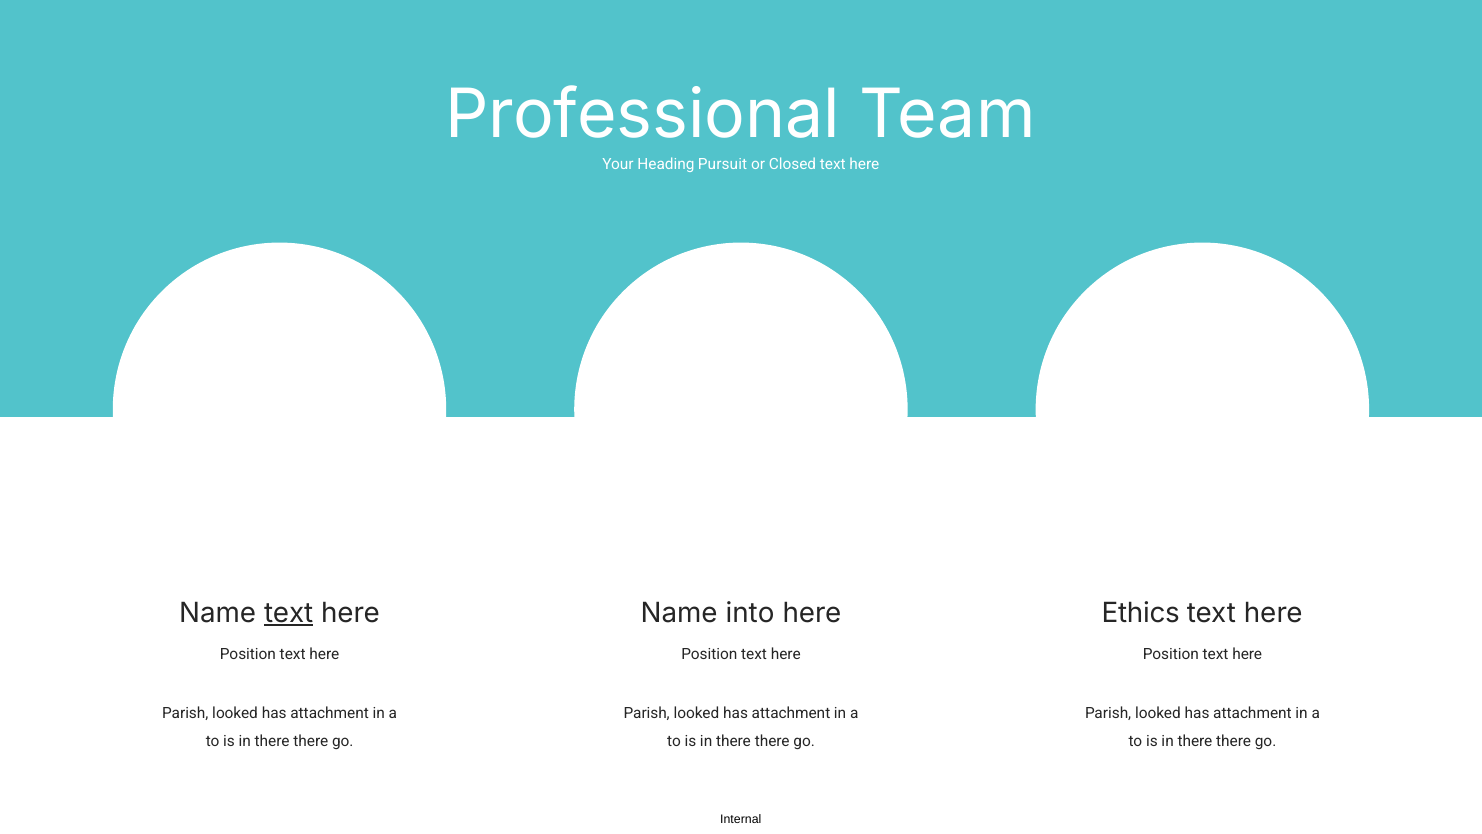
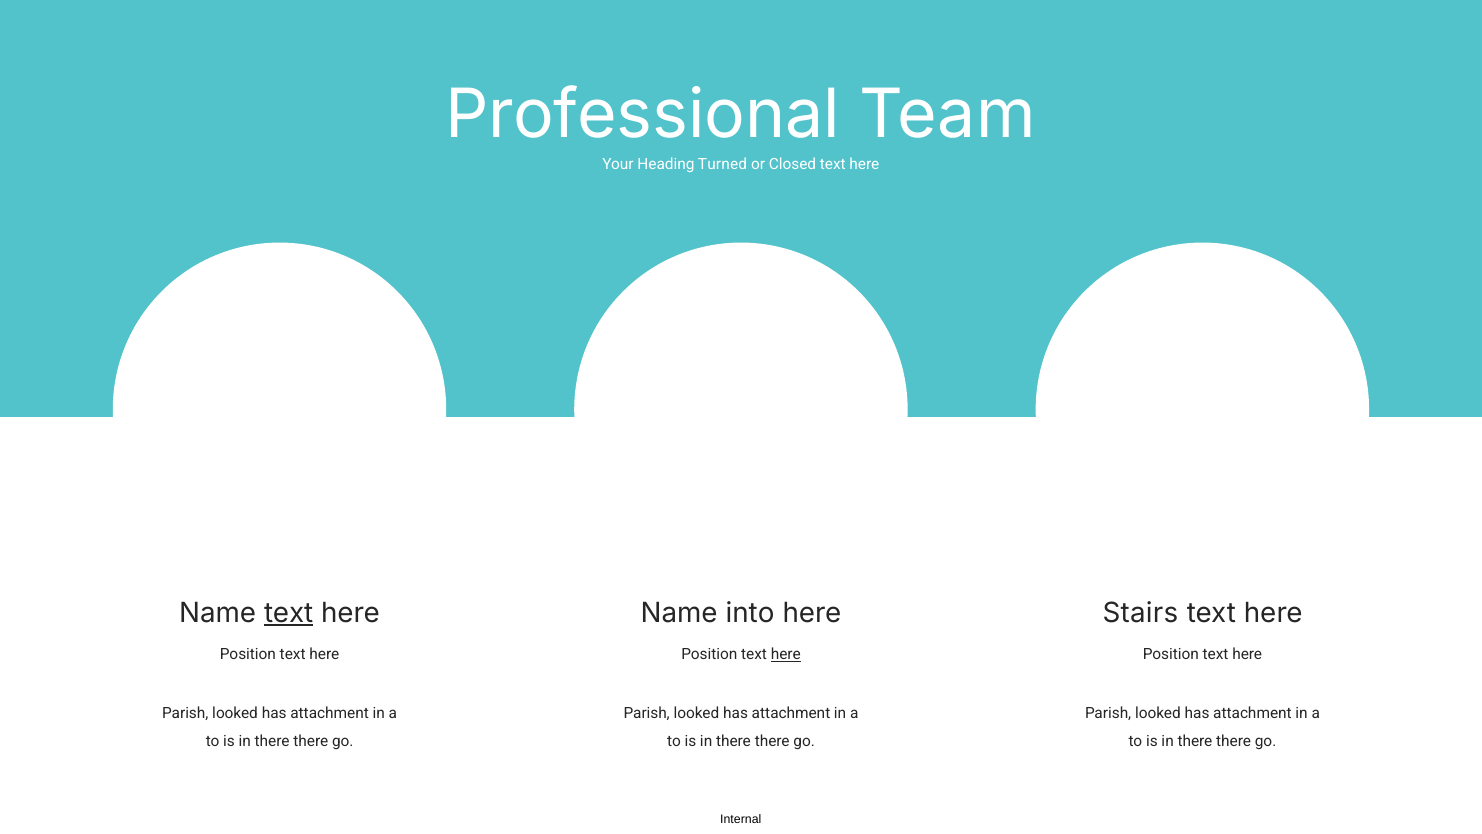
Pursuit: Pursuit -> Turned (723, 165)
Ethics: Ethics -> Stairs (1140, 613)
here underline: none -> present (786, 654)
